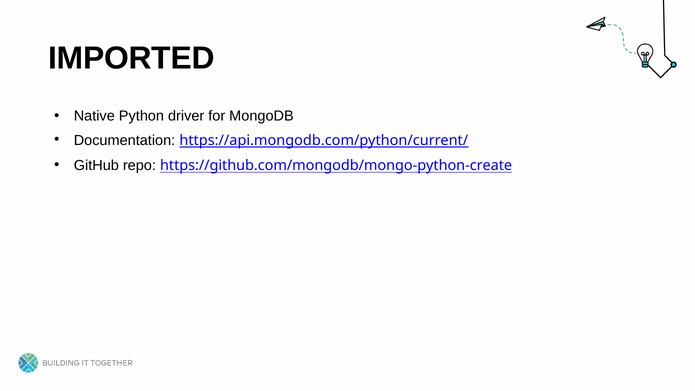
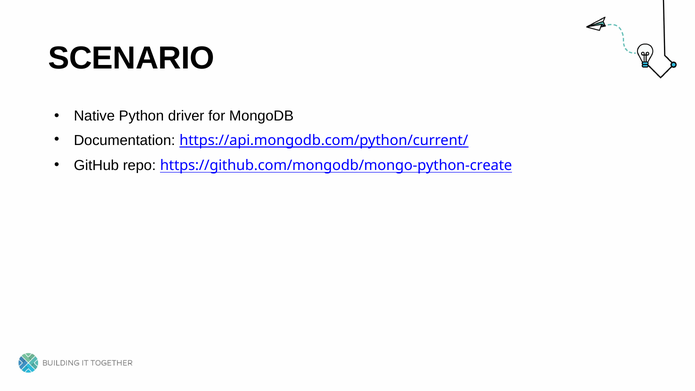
IMPORTED: IMPORTED -> SCENARIO (131, 58)
